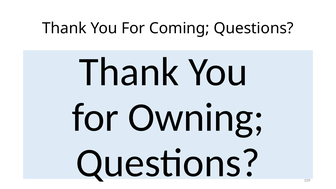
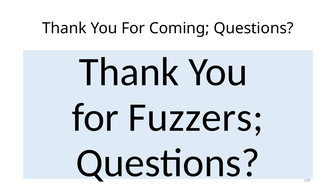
Owning: Owning -> Fuzzers (196, 118)
